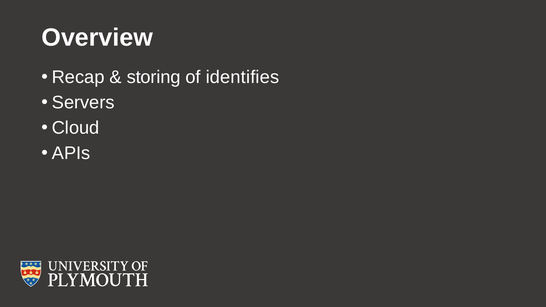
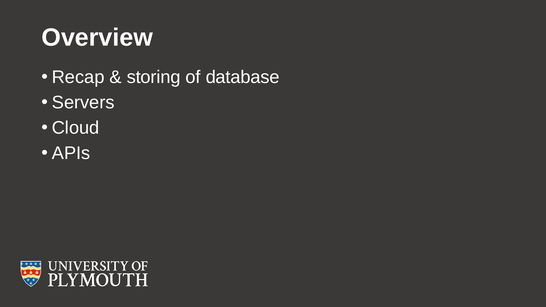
identifies: identifies -> database (243, 77)
